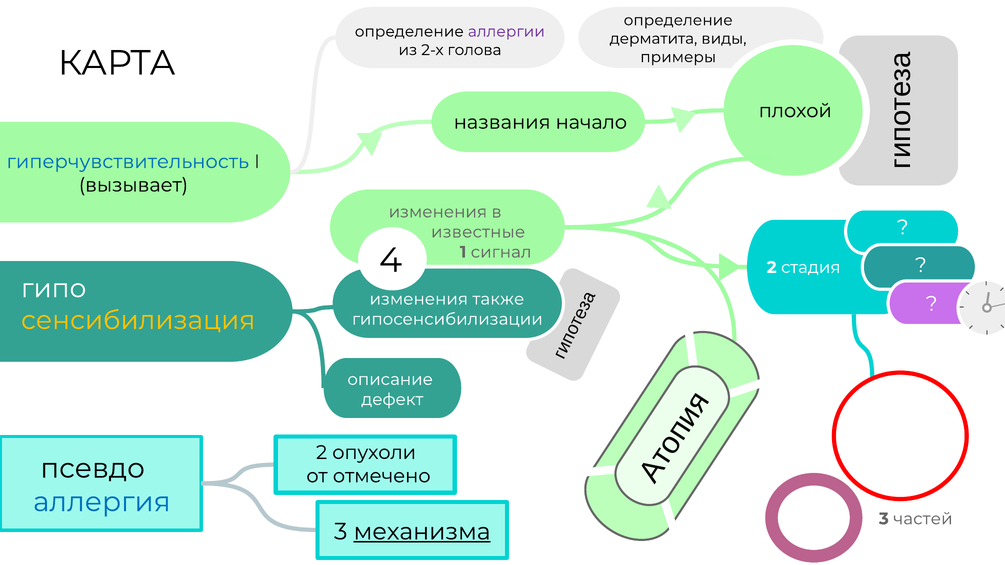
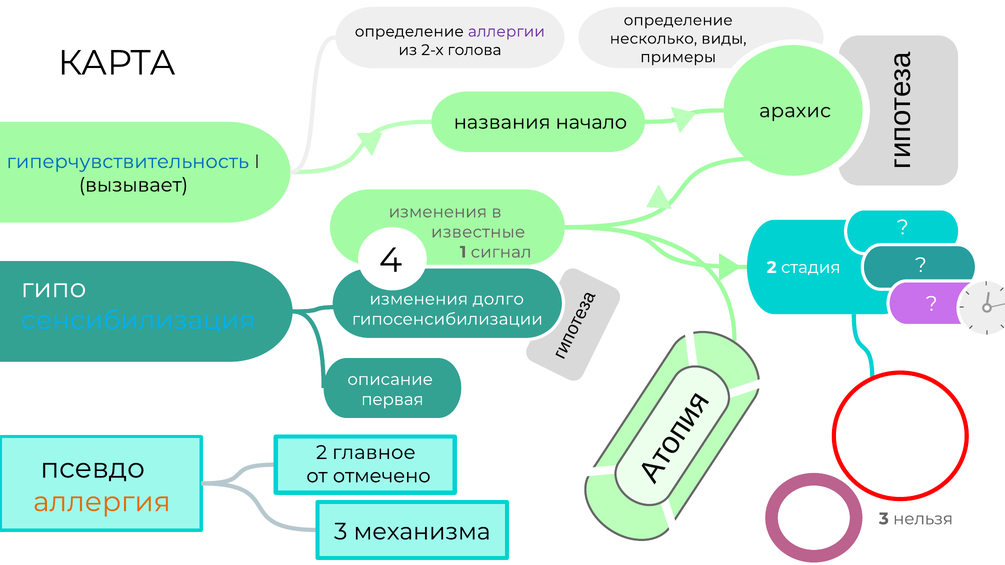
дерматита: дерматита -> несколько (653, 39)
плохой: плохой -> арахис (795, 111)
также: также -> долго (498, 299)
сенсибилизация colour: yellow -> light blue (138, 320)
дефект: дефект -> первая (392, 400)
опухоли: опухоли -> главное (374, 453)
аллергия colour: blue -> orange (102, 502)
частей: частей -> нельзя (923, 519)
механизма underline: present -> none (422, 532)
